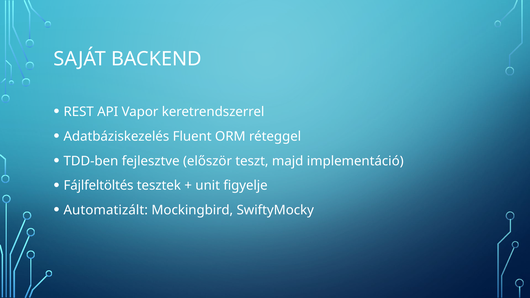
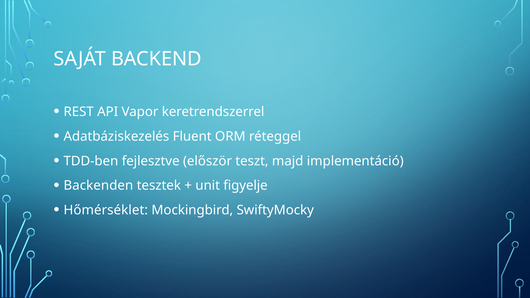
Fájlfeltöltés: Fájlfeltöltés -> Backenden (98, 186)
Automatizált: Automatizált -> Hőmérséklet (106, 210)
